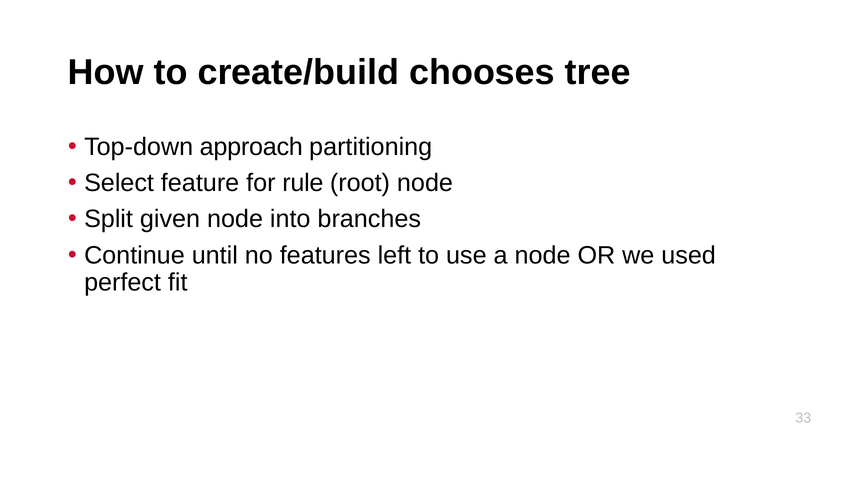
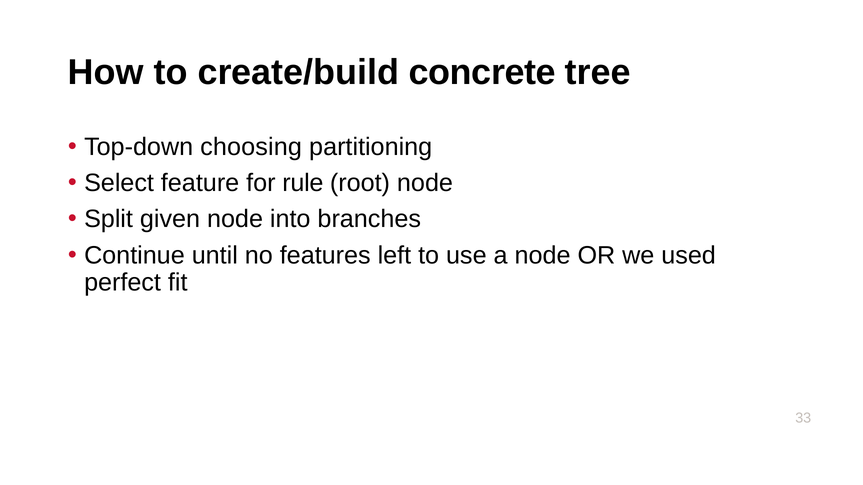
chooses: chooses -> concrete (482, 73)
approach: approach -> choosing (251, 147)
